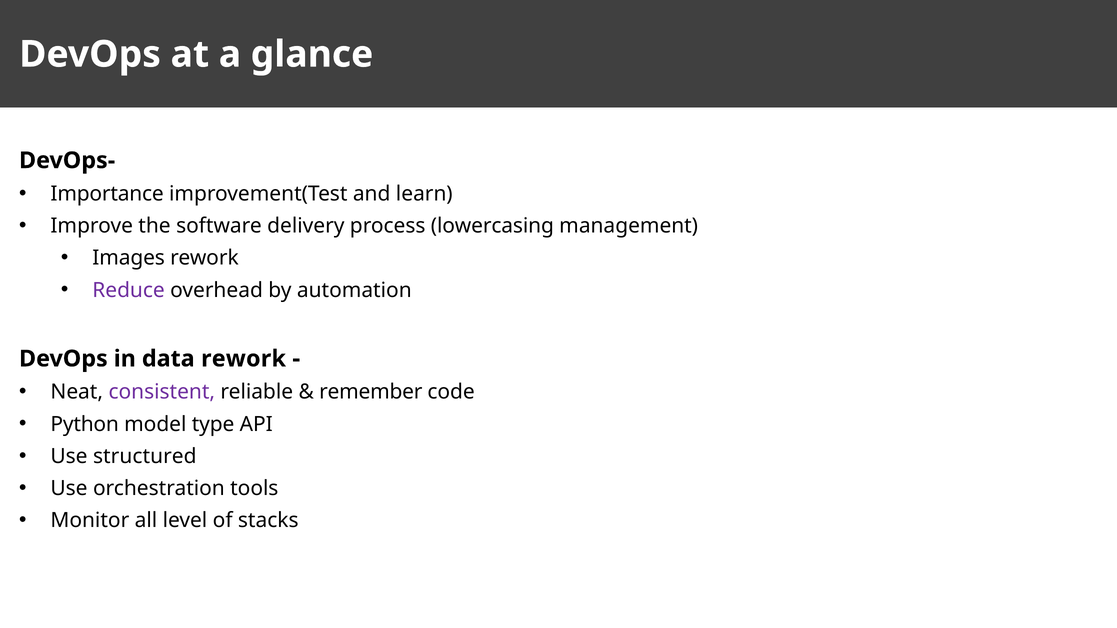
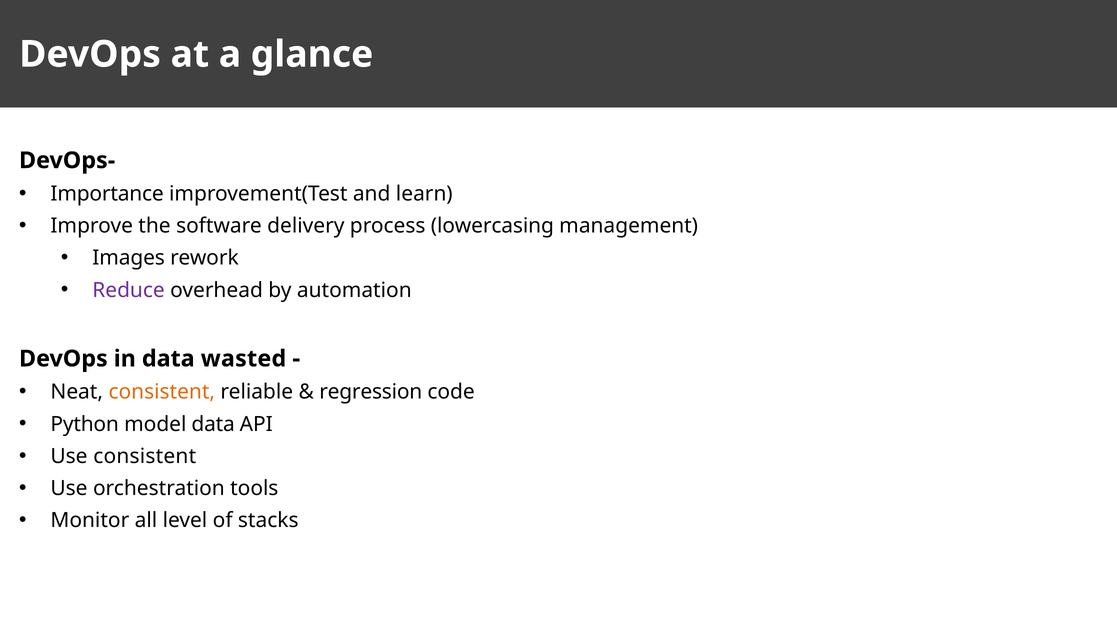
data rework: rework -> wasted (243, 359)
consistent colour: purple -> orange (162, 392)
remember: remember -> regression (371, 392)
model type: type -> data (213, 424)
Use structured: structured -> consistent (145, 456)
